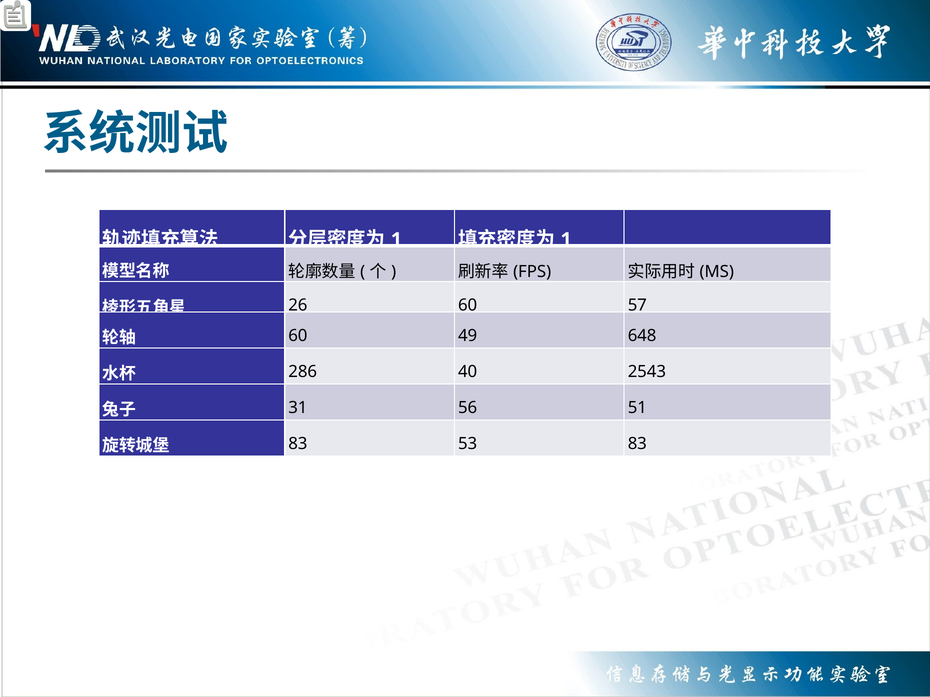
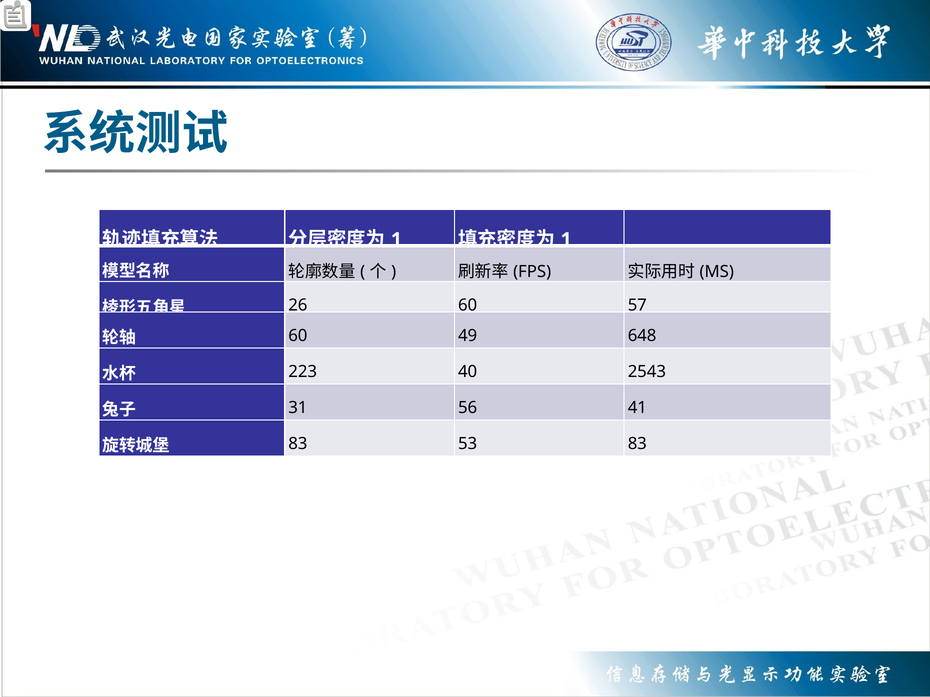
286: 286 -> 223 (303, 372)
51: 51 -> 41 (637, 408)
